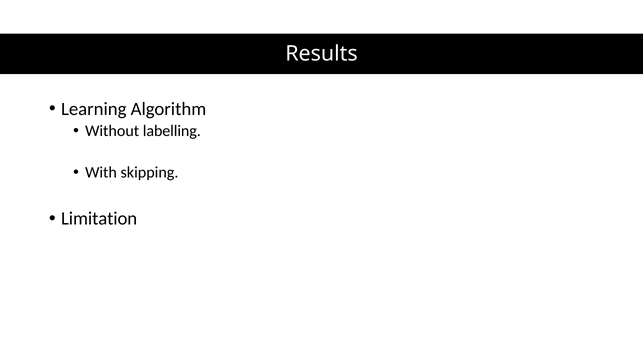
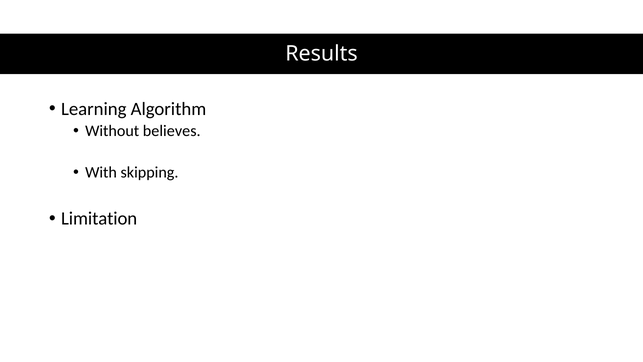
labelling: labelling -> believes (172, 131)
